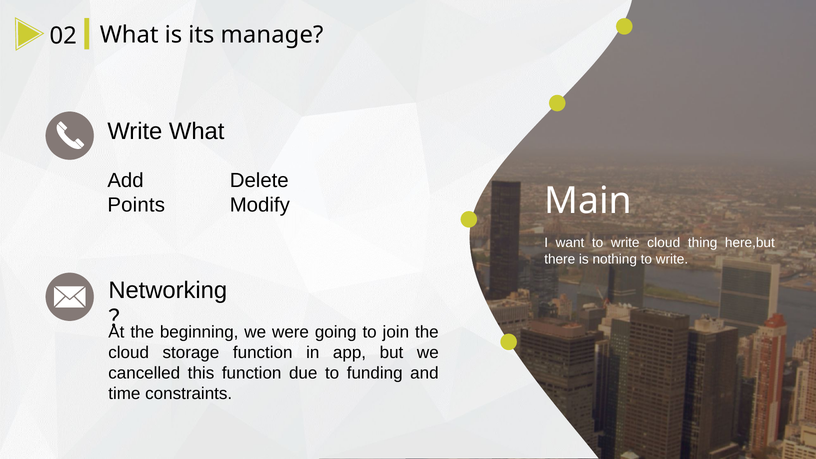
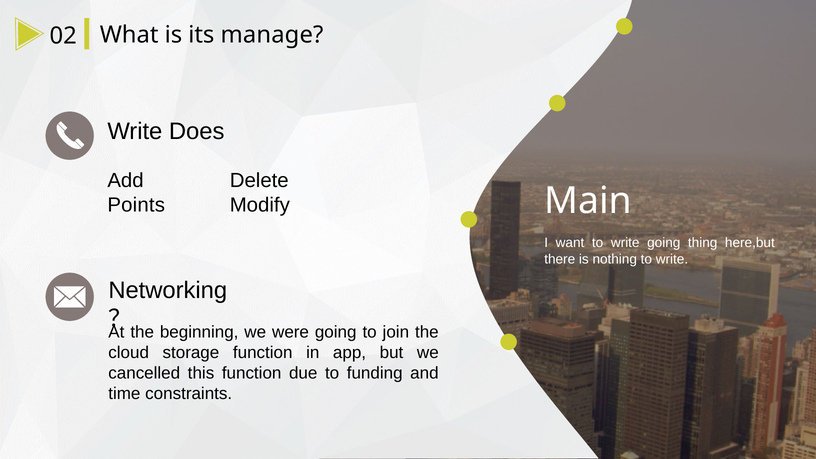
Write What: What -> Does (197, 132)
write cloud: cloud -> going (664, 243)
